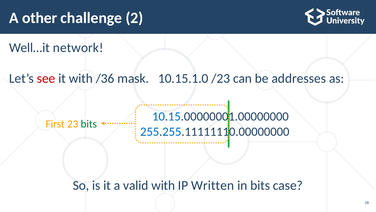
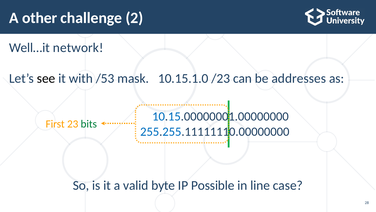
see colour: red -> black (46, 78)
/36: /36 -> /53 (105, 78)
valid with: with -> byte (163, 185)
Written: Written -> Possible (213, 185)
in bits: bits -> line (260, 185)
